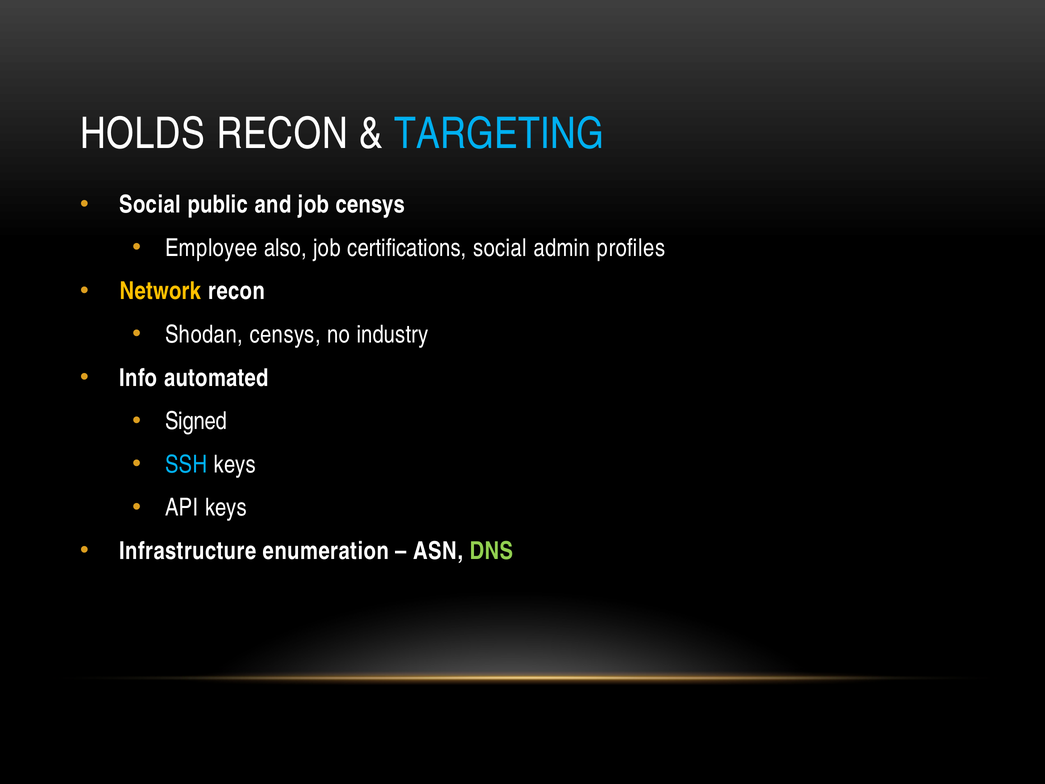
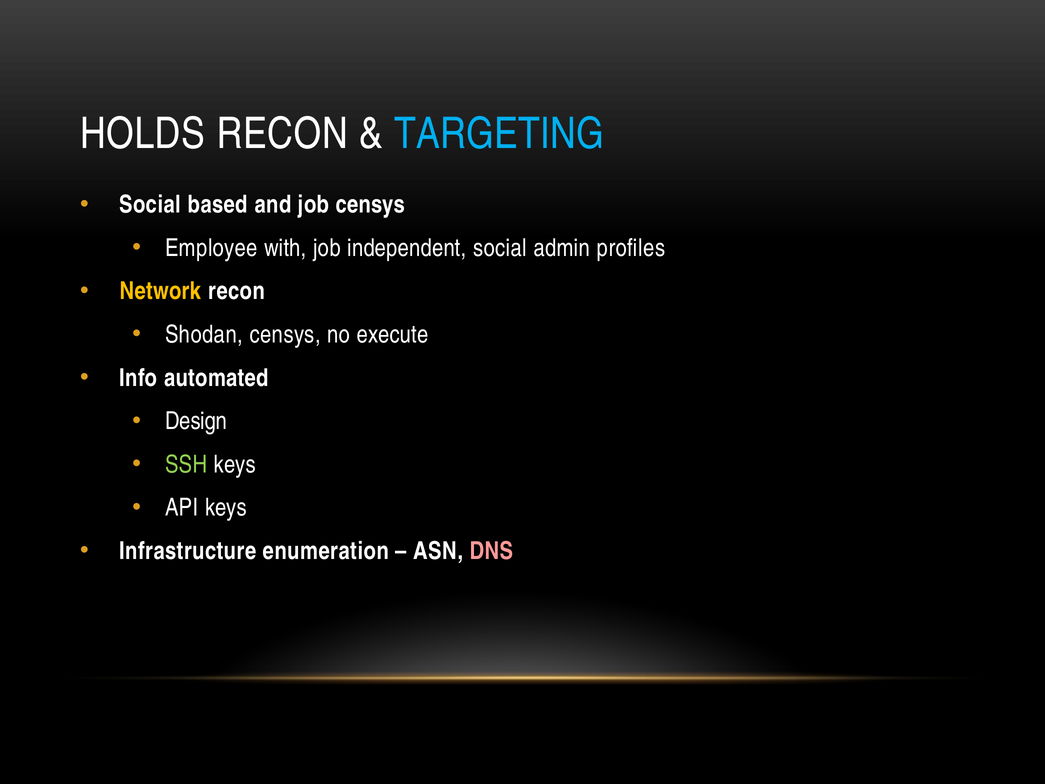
public: public -> based (218, 205)
also: also -> with (285, 248)
certifications: certifications -> independent (407, 248)
industry: industry -> execute (392, 334)
Signed: Signed -> Design (196, 421)
SSH colour: light blue -> light green (186, 464)
DNS colour: light green -> pink (491, 551)
